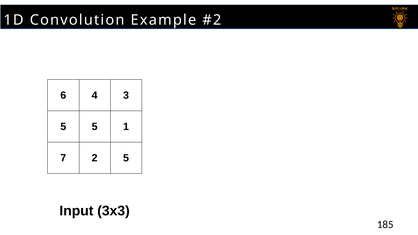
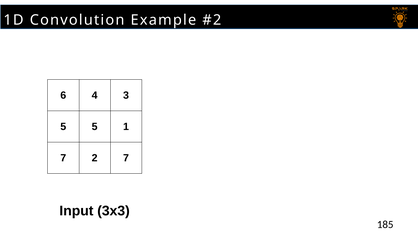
2 5: 5 -> 7 (126, 158)
